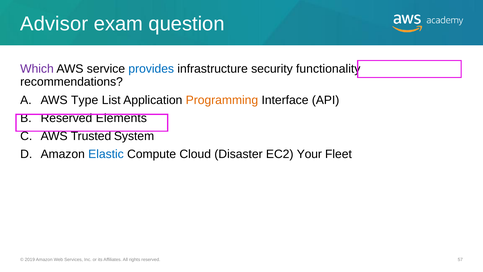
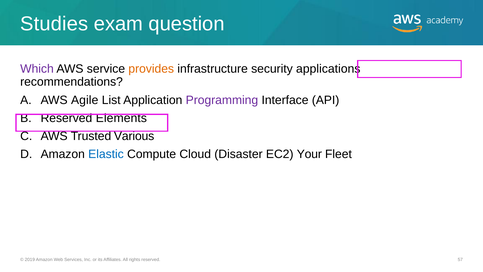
Advisor: Advisor -> Studies (54, 24)
provides colour: blue -> orange (151, 69)
functionality: functionality -> applications (328, 69)
Type: Type -> Agile (85, 100)
Programming colour: orange -> purple (222, 100)
System: System -> Various (134, 136)
